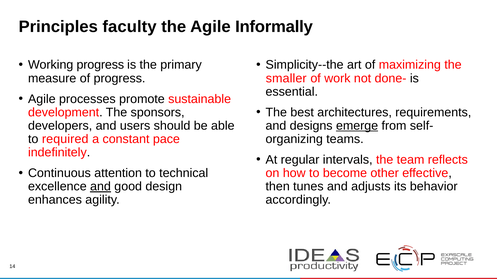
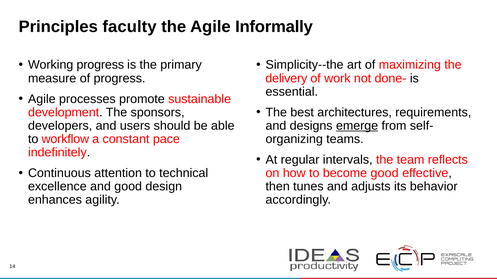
smaller: smaller -> delivery (286, 78)
required: required -> workflow (65, 139)
become other: other -> good (385, 173)
and underline: present -> none (101, 187)
